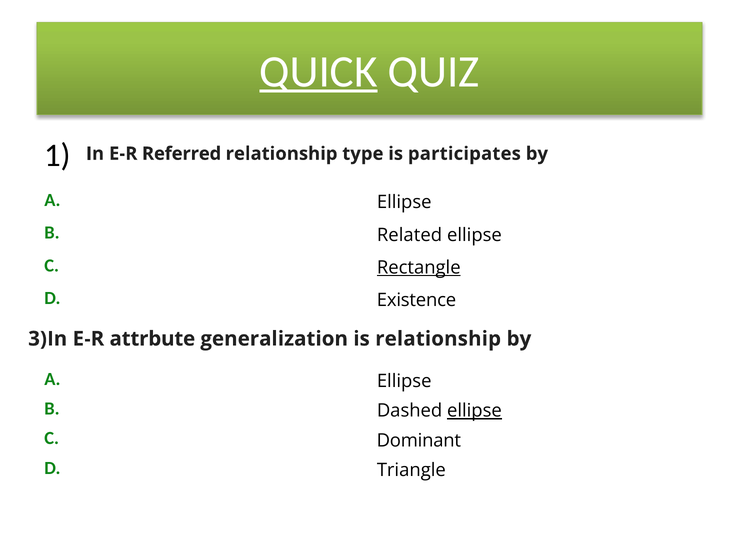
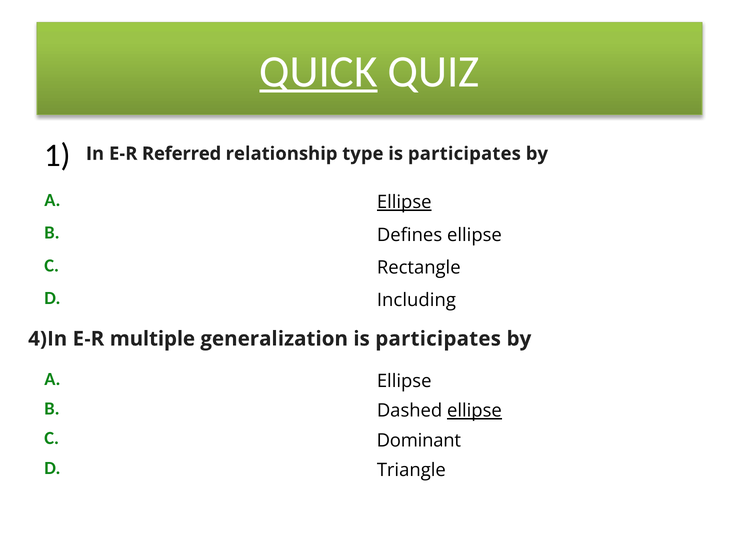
Ellipse underline: none -> present (404, 202)
Related: Related -> Defines (410, 235)
Rectangle underline: present -> none (419, 267)
Existence: Existence -> Including (416, 300)
3)In: 3)In -> 4)In (48, 338)
attrbute: attrbute -> multiple (152, 338)
generalization is relationship: relationship -> participates (438, 338)
